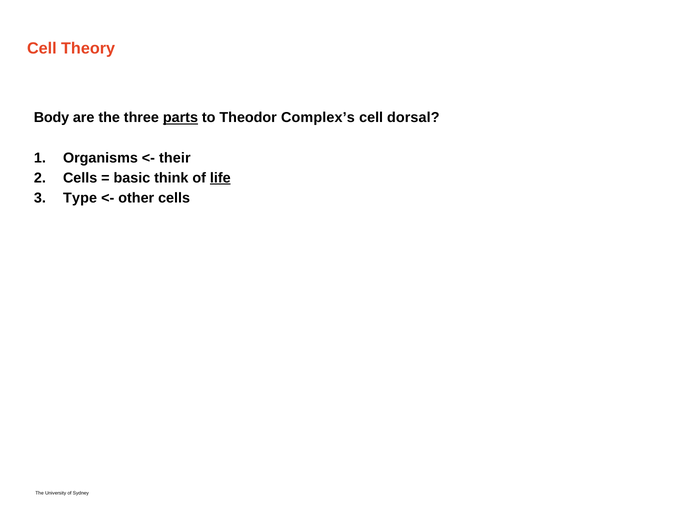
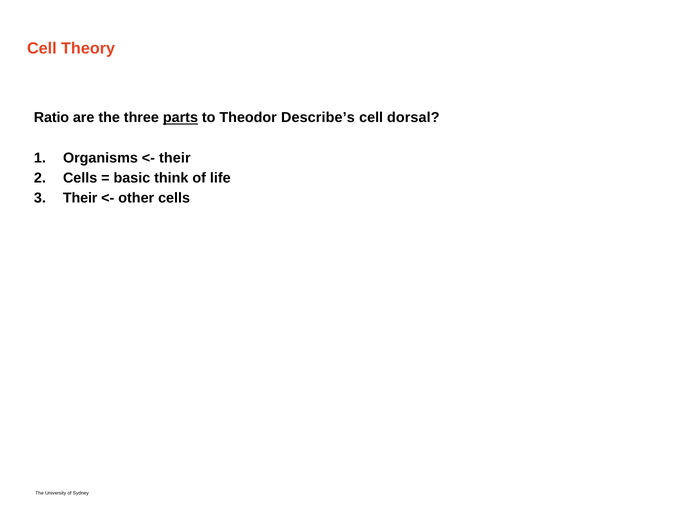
Body: Body -> Ratio (51, 118)
Complex’s: Complex’s -> Describe’s (318, 118)
life underline: present -> none (220, 178)
Type: Type -> Their (80, 198)
